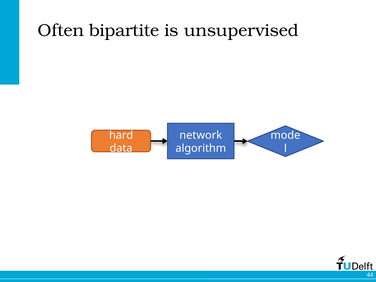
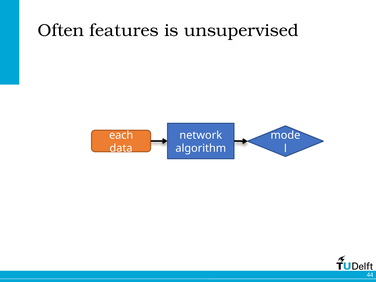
bipartite: bipartite -> features (124, 30)
hard: hard -> each (121, 135)
